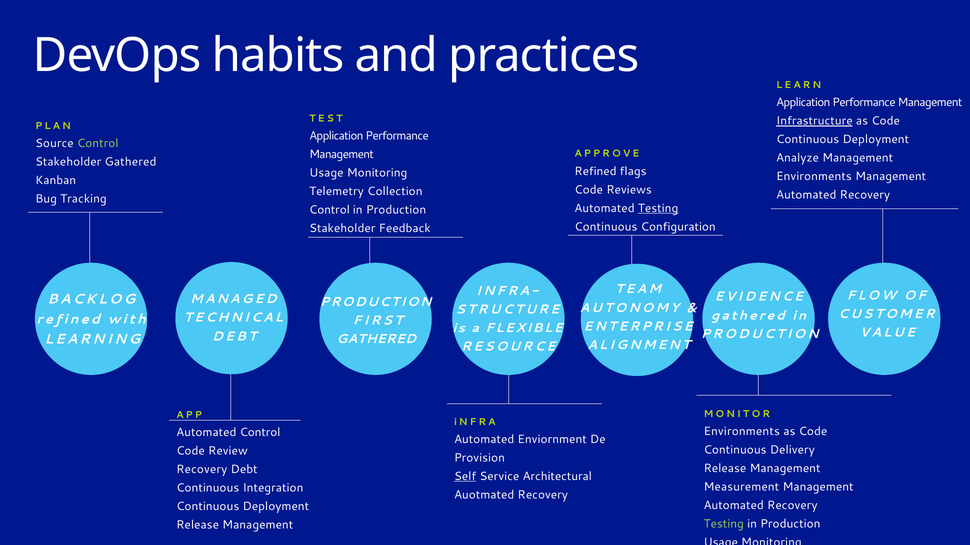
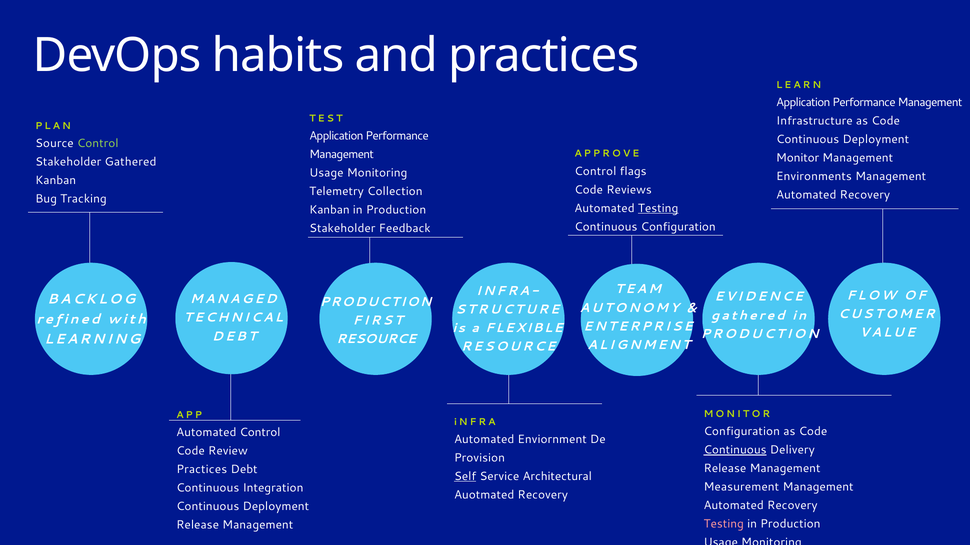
Infrastructure underline: present -> none (814, 121)
Analyze: Analyze -> Monitor (798, 158)
Refined: Refined -> Control (595, 171)
Control: Control -> Kanban (329, 210)
GATHERED: GATHERED -> RESOURCE (376, 339)
Environments: Environments -> Configuration (742, 432)
Continuous underline: none -> present (735, 450)
Recovery: Recovery -> Practices (202, 470)
Testing colour: light green -> pink (724, 525)
